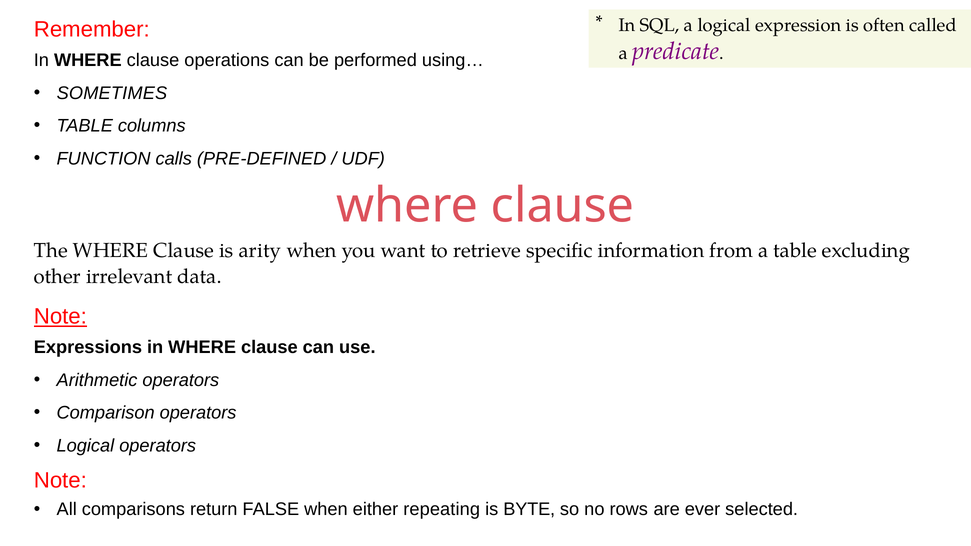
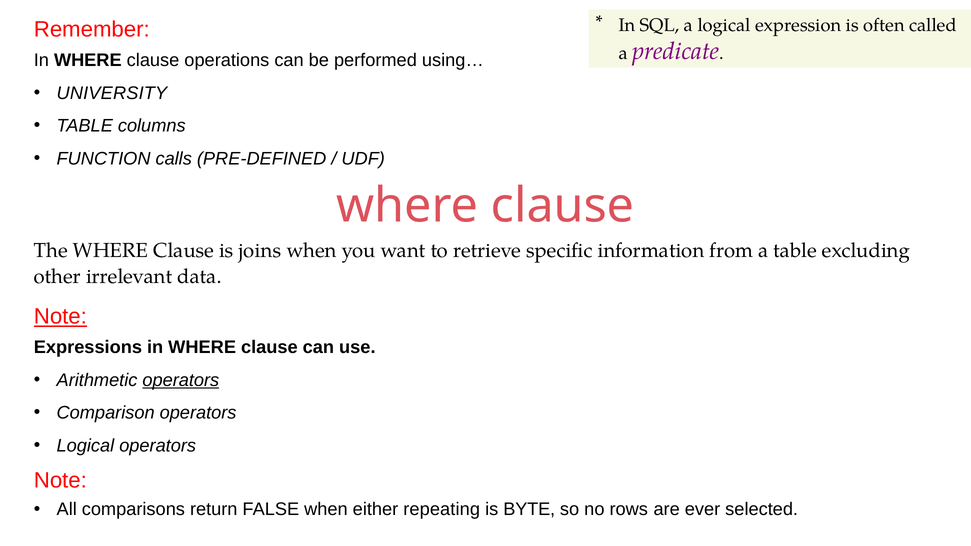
SOMETIMES: SOMETIMES -> UNIVERSITY (112, 93)
arity: arity -> joins (260, 251)
operators underline: none -> present (181, 380)
